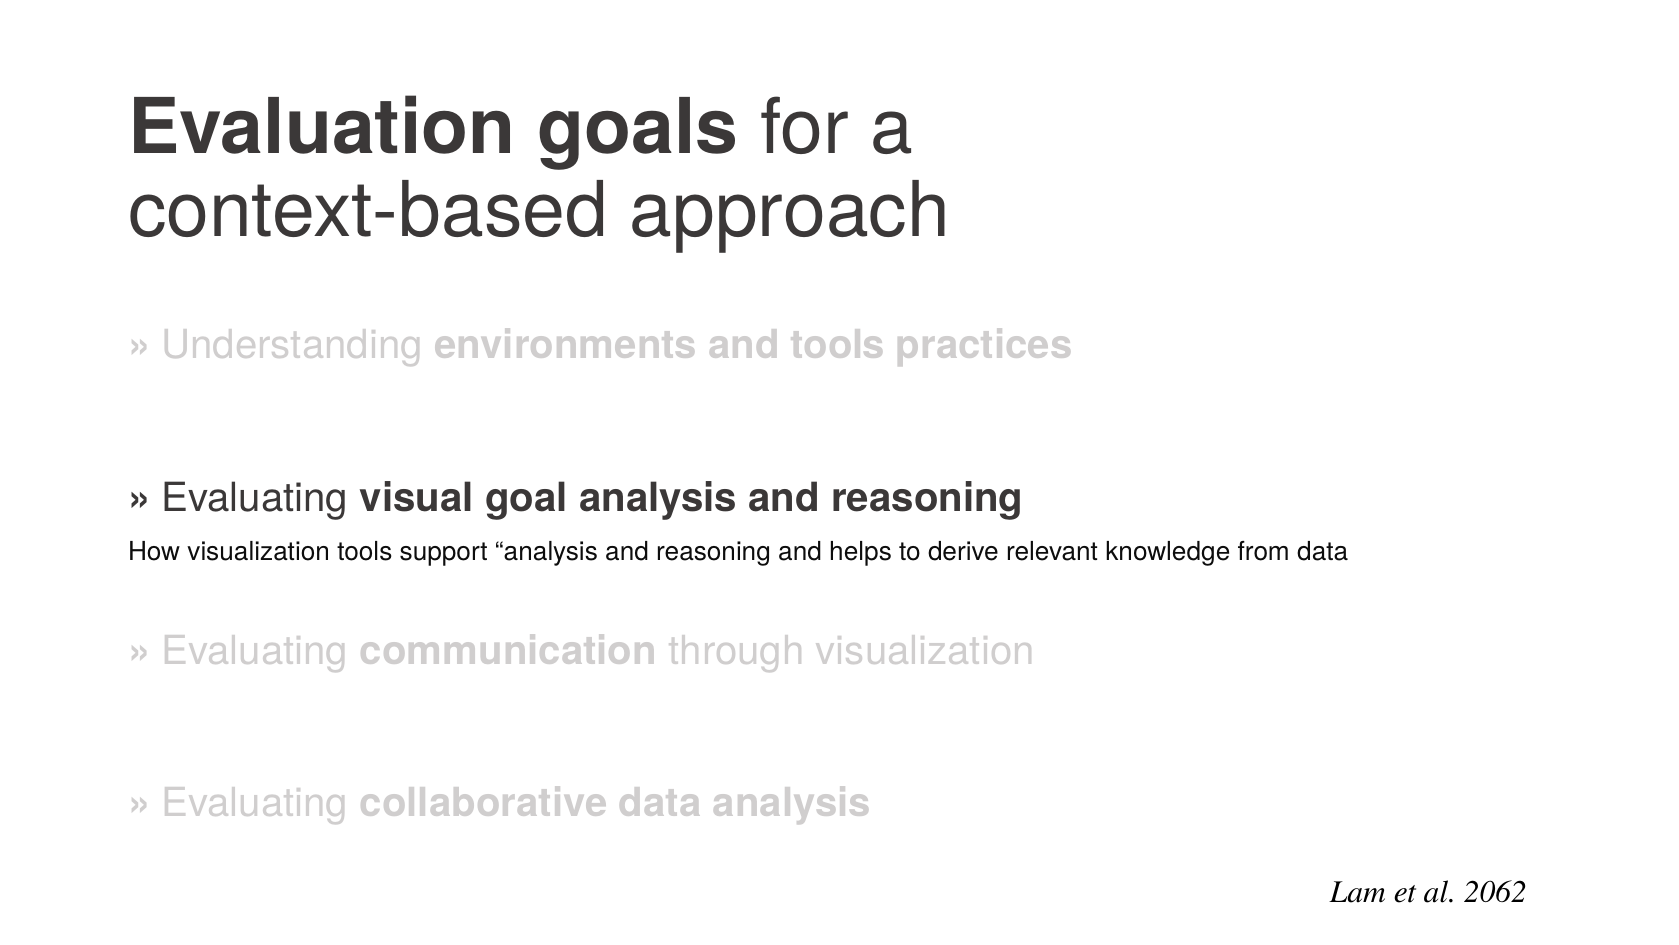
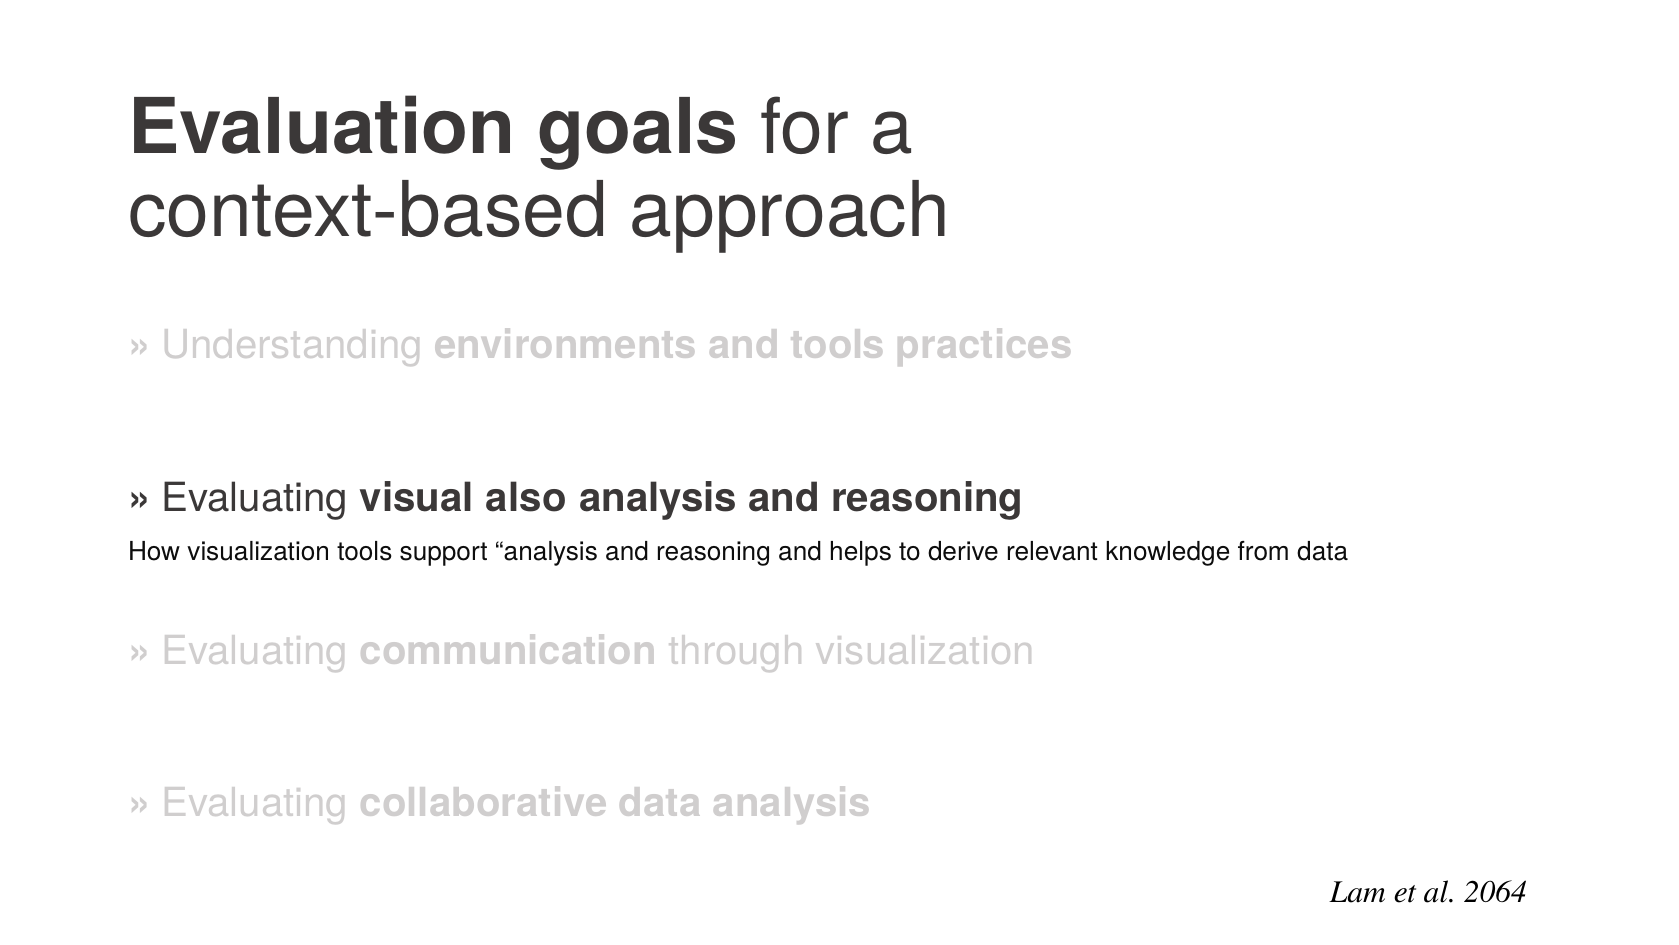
goal: goal -> also (526, 498)
2062: 2062 -> 2064 (1495, 892)
